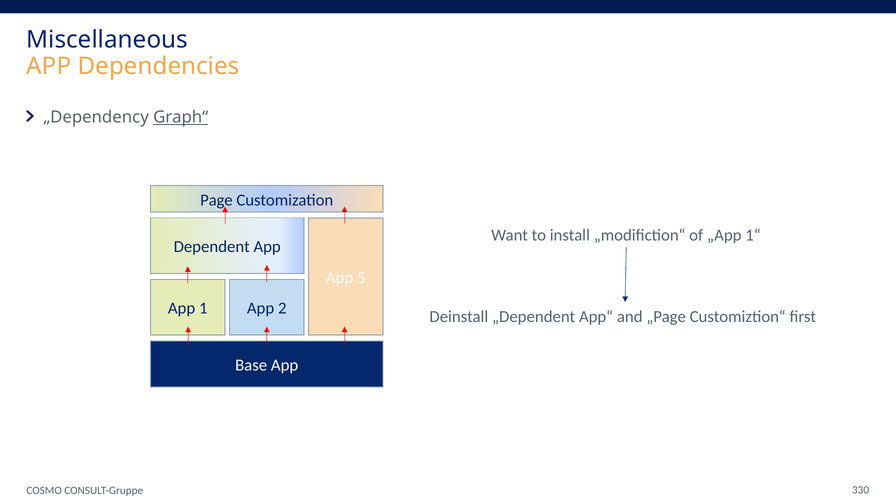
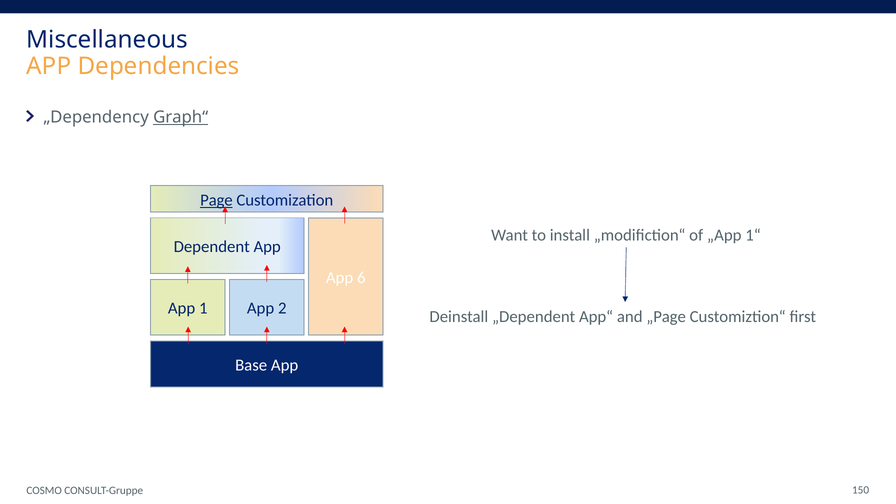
Page underline: none -> present (216, 200)
5: 5 -> 6 (361, 278)
330: 330 -> 150 (861, 490)
